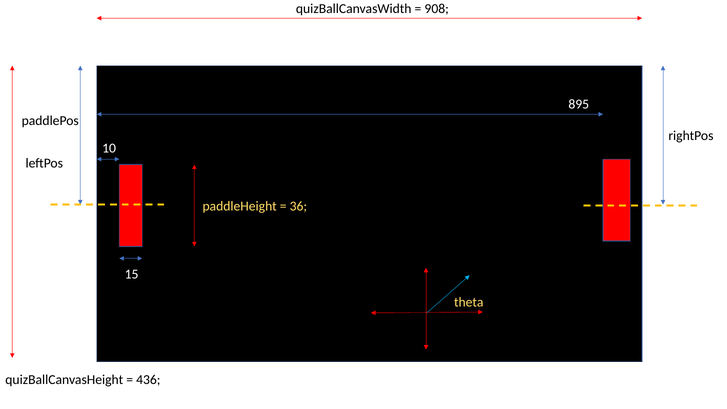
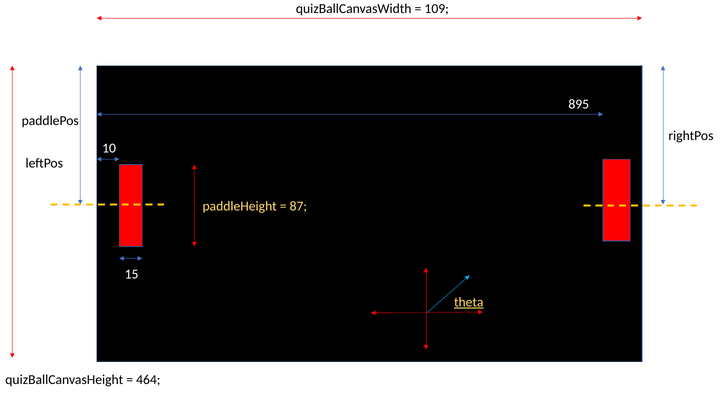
908: 908 -> 109 (437, 9)
36: 36 -> 87 (298, 206)
theta underline: none -> present (469, 302)
436: 436 -> 464 (148, 379)
